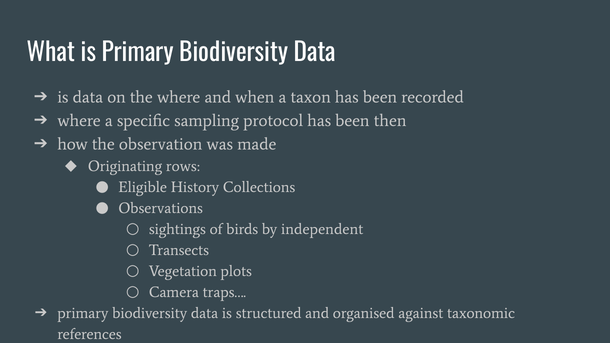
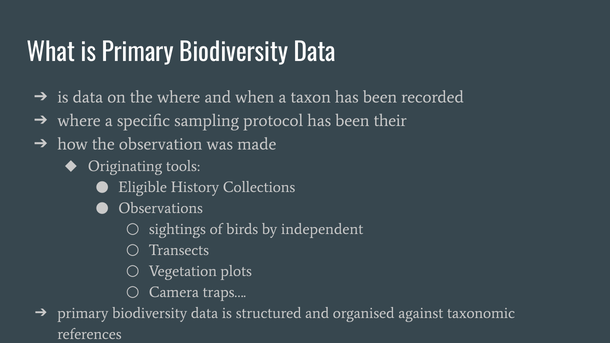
then: then -> their (390, 121)
rows: rows -> tools (183, 166)
